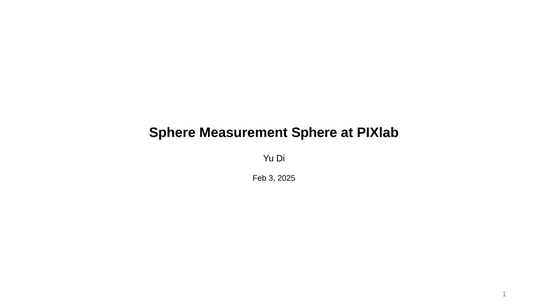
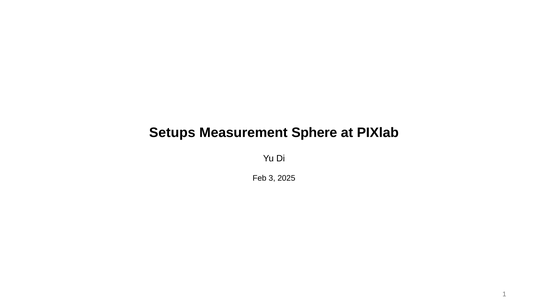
Sphere: Sphere -> Setups (172, 133)
